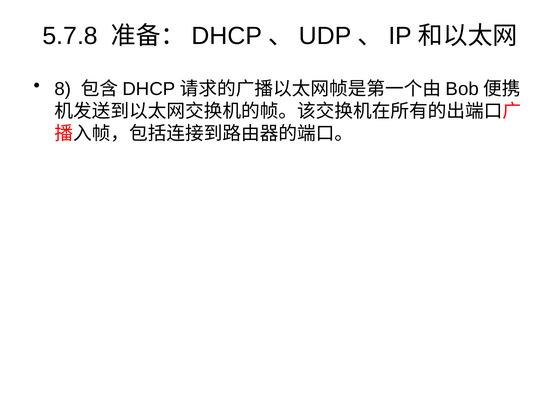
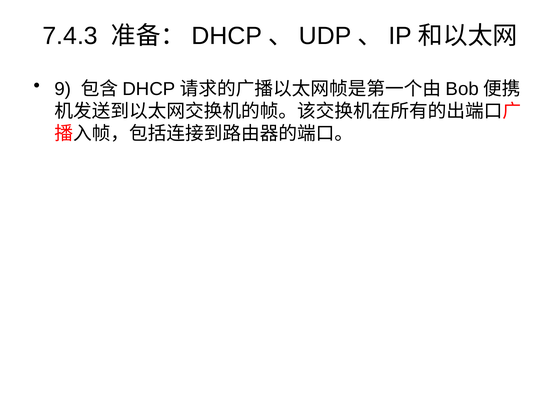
5.7.8: 5.7.8 -> 7.4.3 (70, 36)
8: 8 -> 9 (63, 89)
